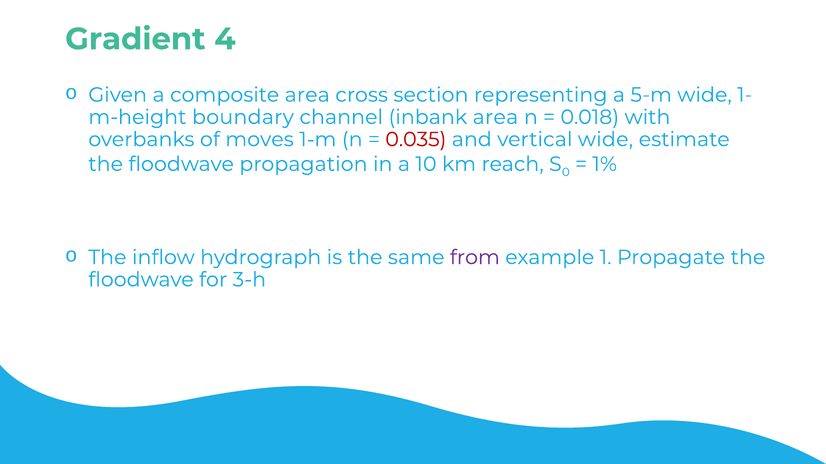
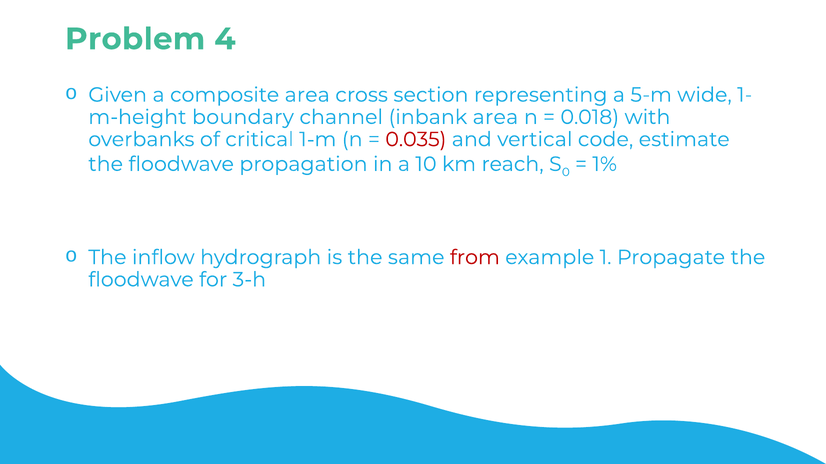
Gradient: Gradient -> Problem (135, 39)
moves: moves -> critical (260, 140)
vertical wide: wide -> code (606, 140)
from colour: purple -> red (475, 258)
